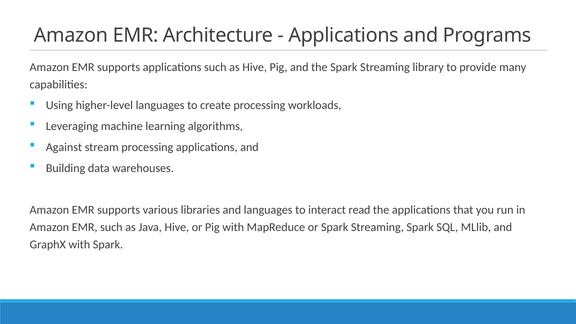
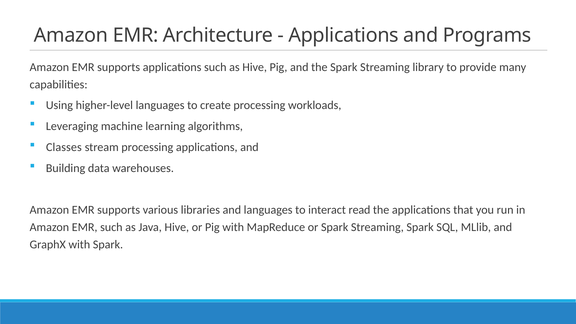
Against: Against -> Classes (64, 147)
